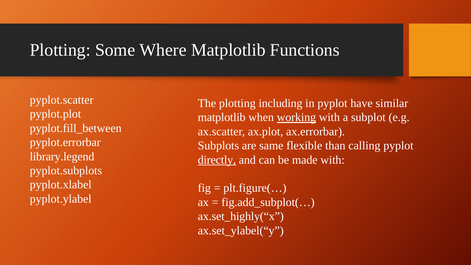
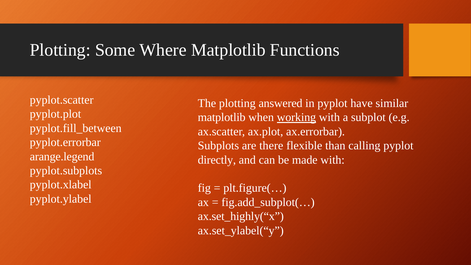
including: including -> answered (281, 103)
same: same -> there (271, 146)
library.legend: library.legend -> arange.legend (62, 156)
directly underline: present -> none (217, 160)
